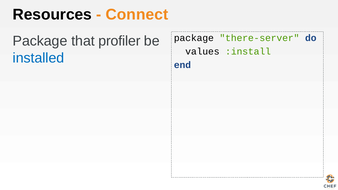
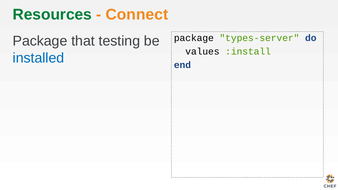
Resources colour: black -> green (52, 15)
there-server: there-server -> types-server (259, 38)
profiler: profiler -> testing (119, 41)
